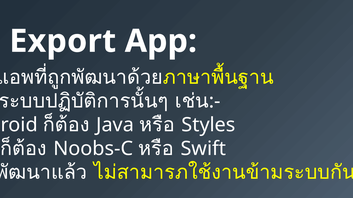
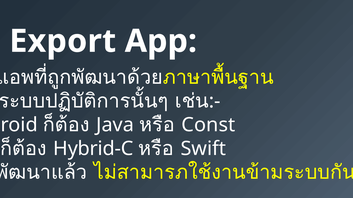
Styles: Styles -> Const (208, 125)
Noobs-C: Noobs-C -> Hybrid-C (93, 149)
